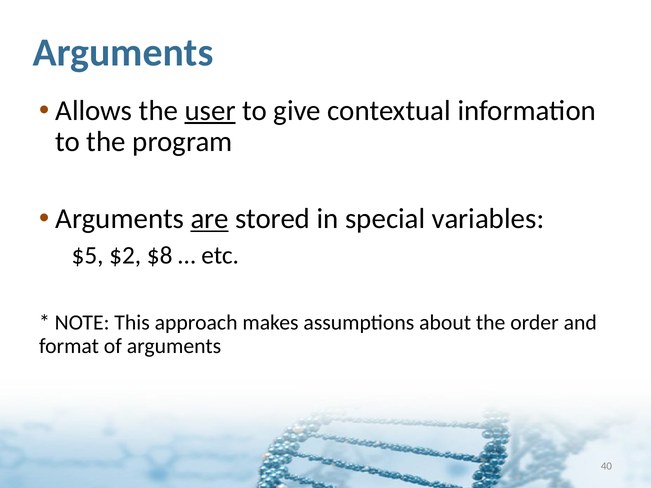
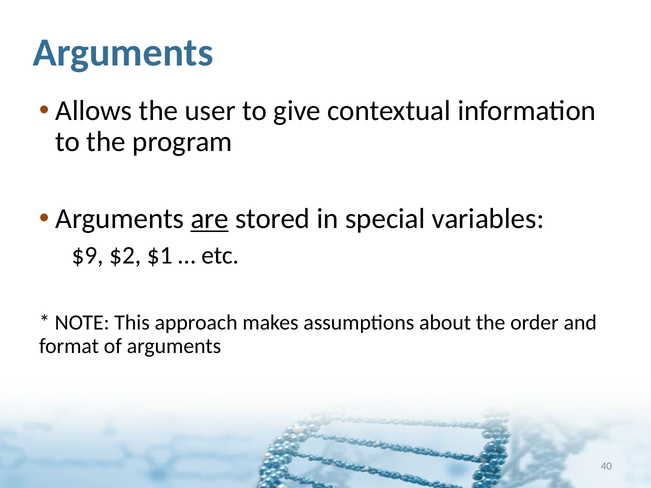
user underline: present -> none (210, 111)
$5: $5 -> $9 (88, 255)
$8: $8 -> $1 (160, 255)
